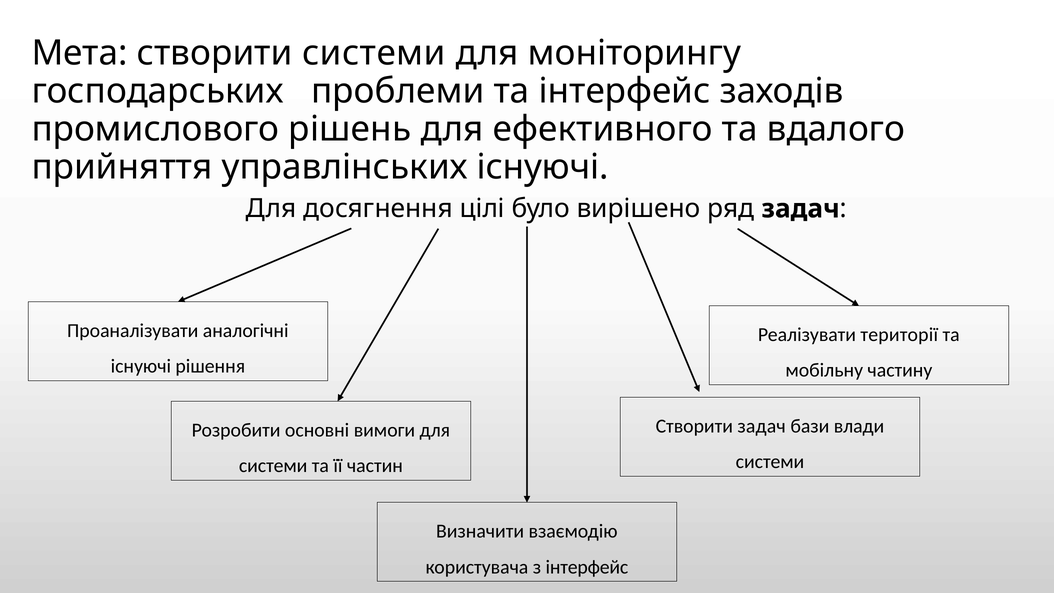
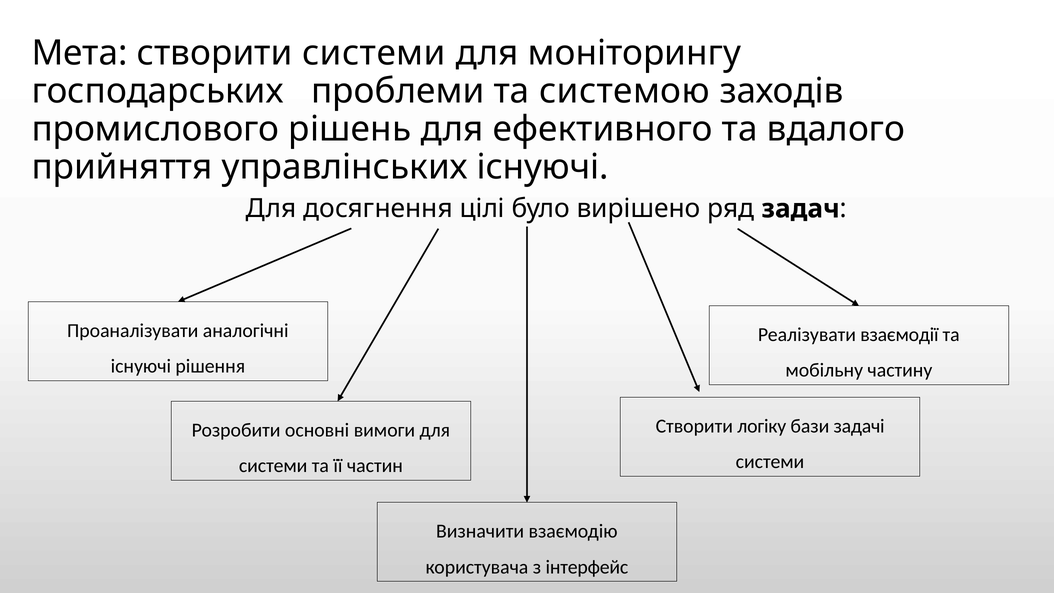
та інтерфейс: інтерфейс -> системою (624, 91)
території: території -> взаємодії (899, 335)
Створити задач: задач -> логіку (762, 426)
влади: влади -> задачі (859, 426)
